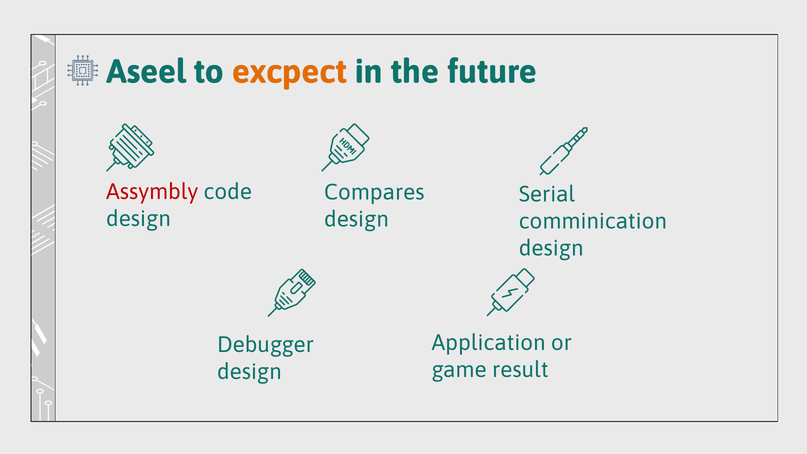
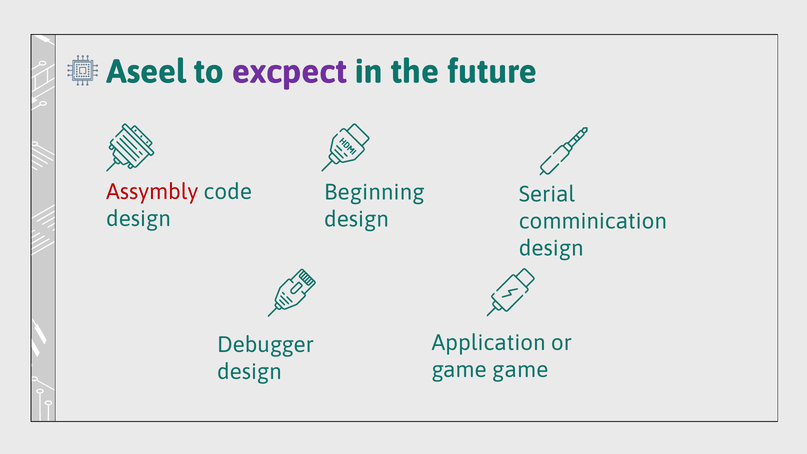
excpect colour: orange -> purple (289, 72)
Compares: Compares -> Beginning (374, 192)
game result: result -> game (520, 370)
